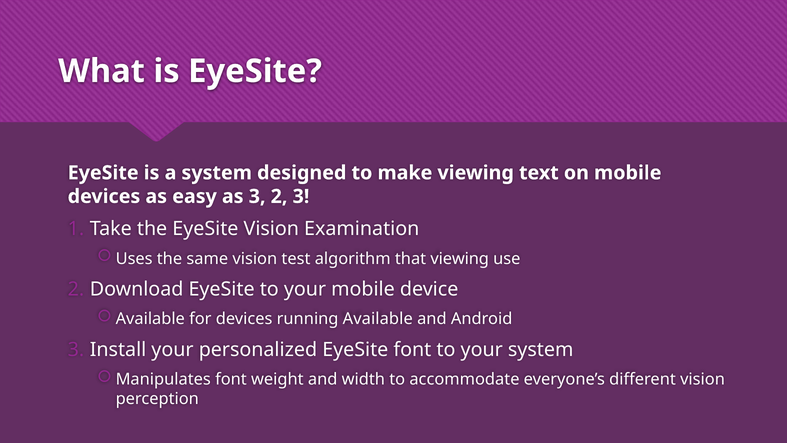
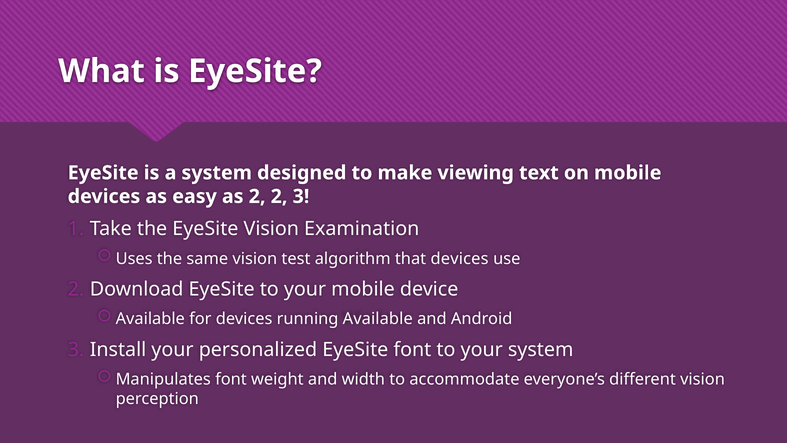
as 3: 3 -> 2 (257, 196)
that viewing: viewing -> devices (460, 258)
